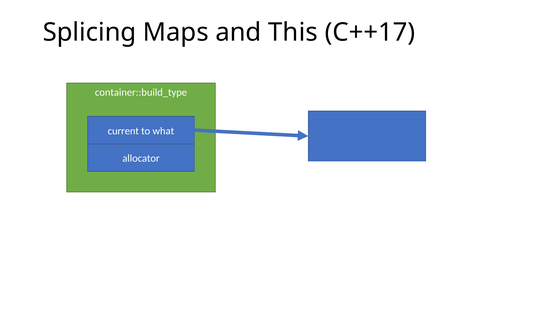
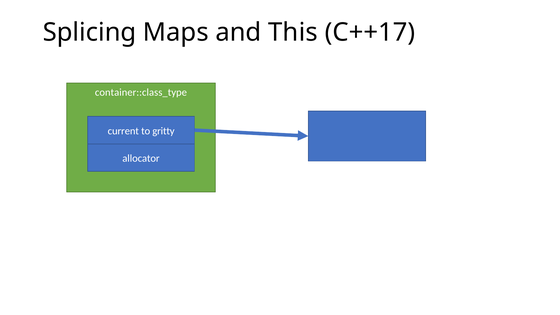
container::build_type: container::build_type -> container::class_type (141, 92)
what: what -> gritty (163, 131)
